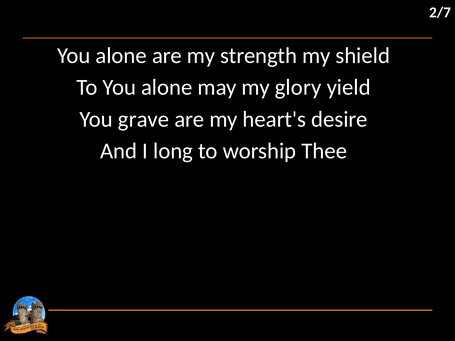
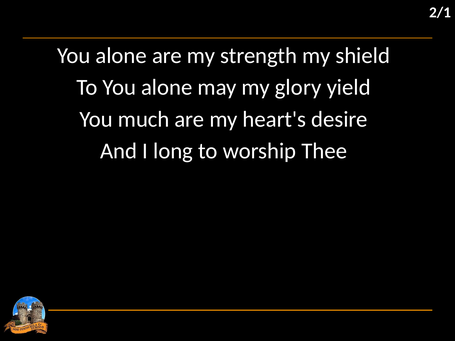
2/7: 2/7 -> 2/1 (440, 12)
grave: grave -> much (144, 119)
